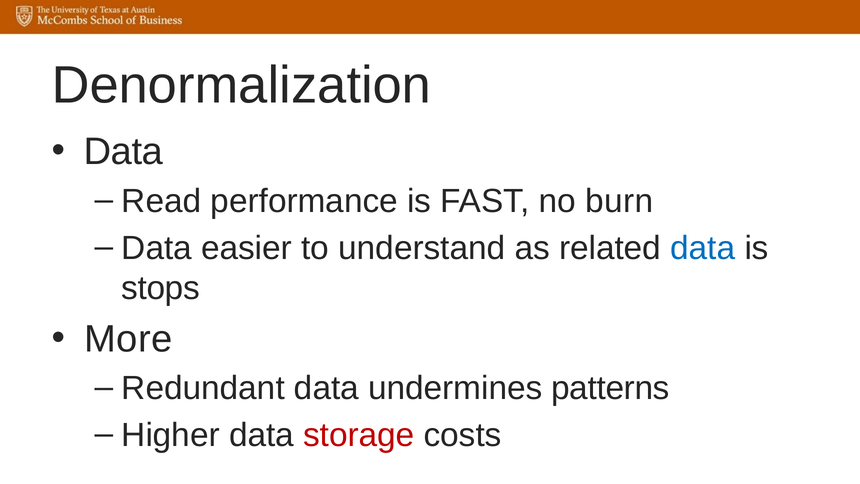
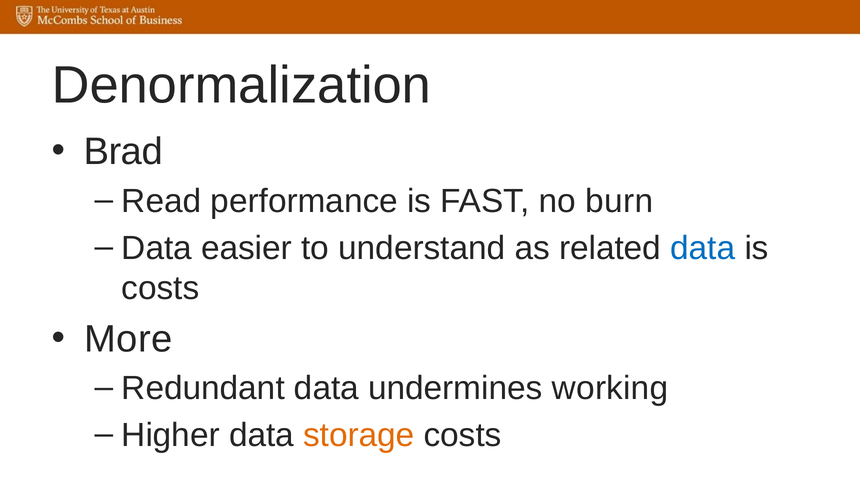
Data: Data -> Brad (123, 152)
stops: stops -> costs (160, 288)
patterns: patterns -> working (610, 388)
storage colour: red -> orange (359, 435)
